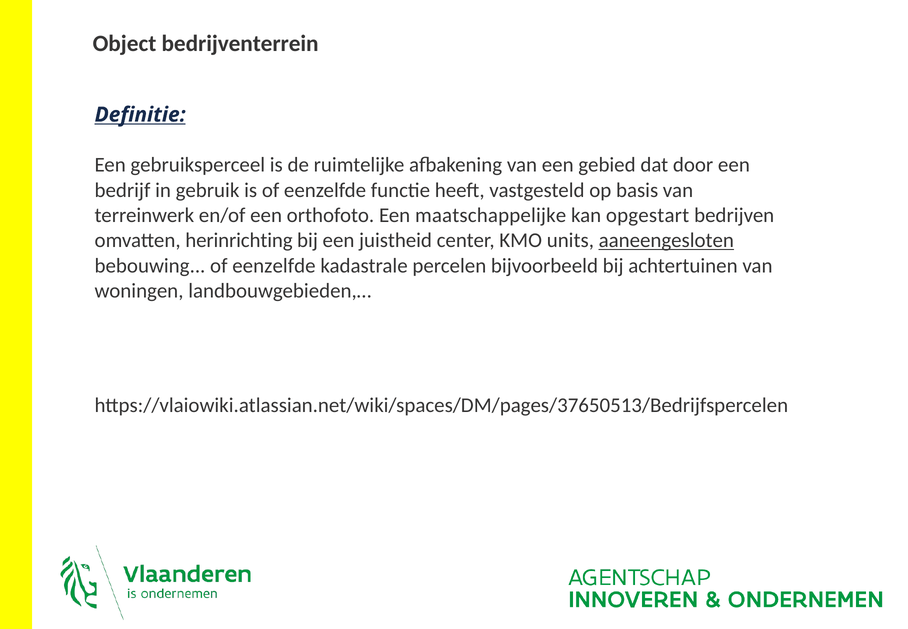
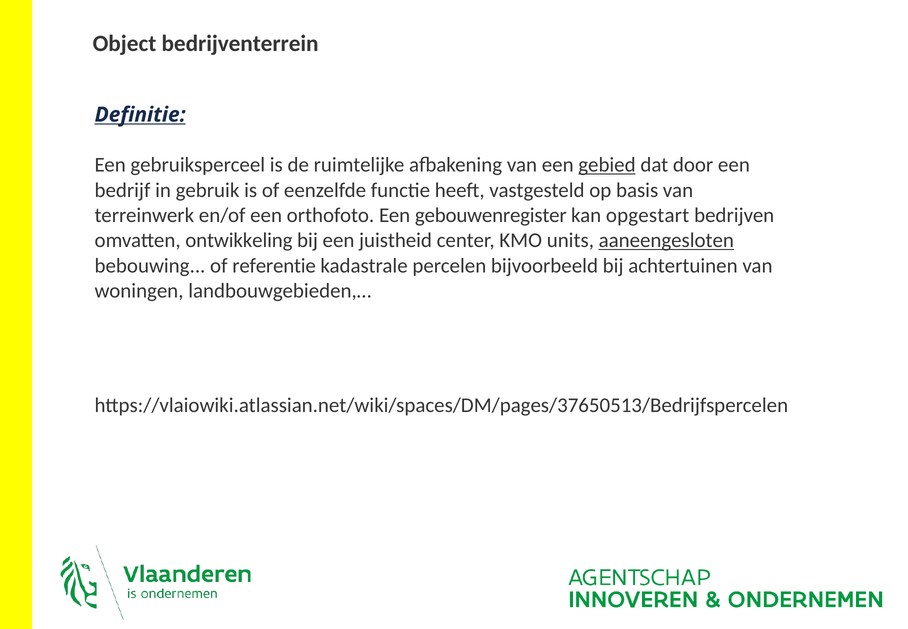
gebied underline: none -> present (607, 165)
maatschappelijke: maatschappelijke -> gebouwenregister (491, 215)
herinrichting: herinrichting -> ontwikkeling (239, 240)
bebouwing of eenzelfde: eenzelfde -> referentie (274, 265)
